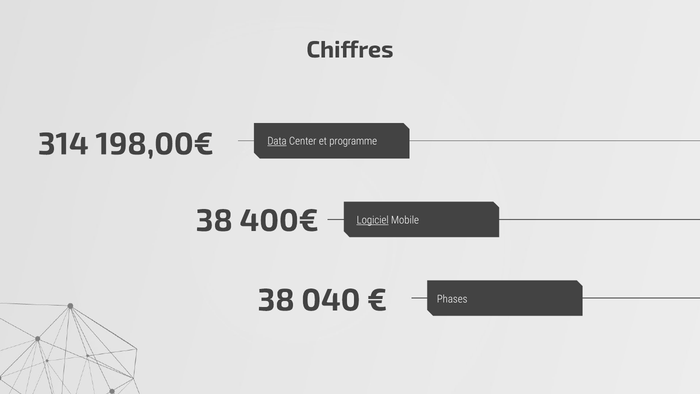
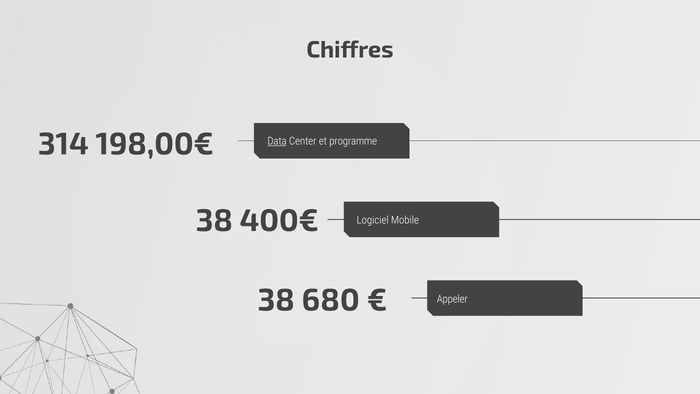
Logiciel underline: present -> none (373, 220)
040: 040 -> 680 (331, 300)
Phases: Phases -> Appeler (452, 299)
